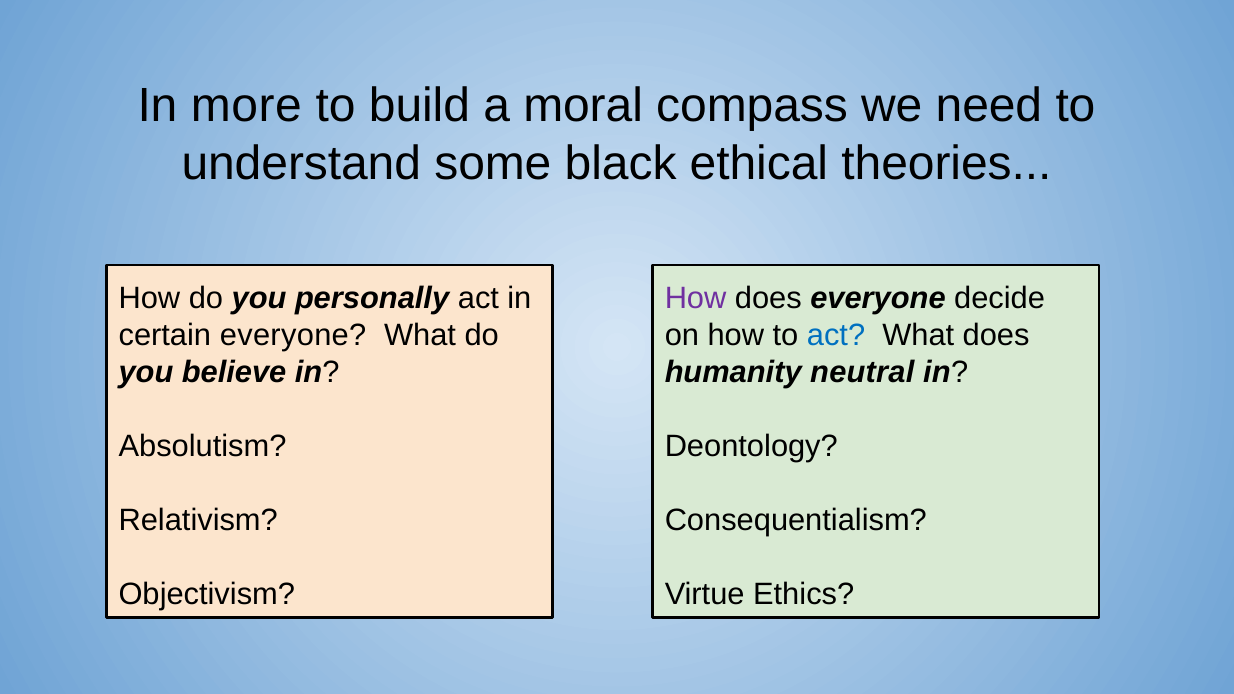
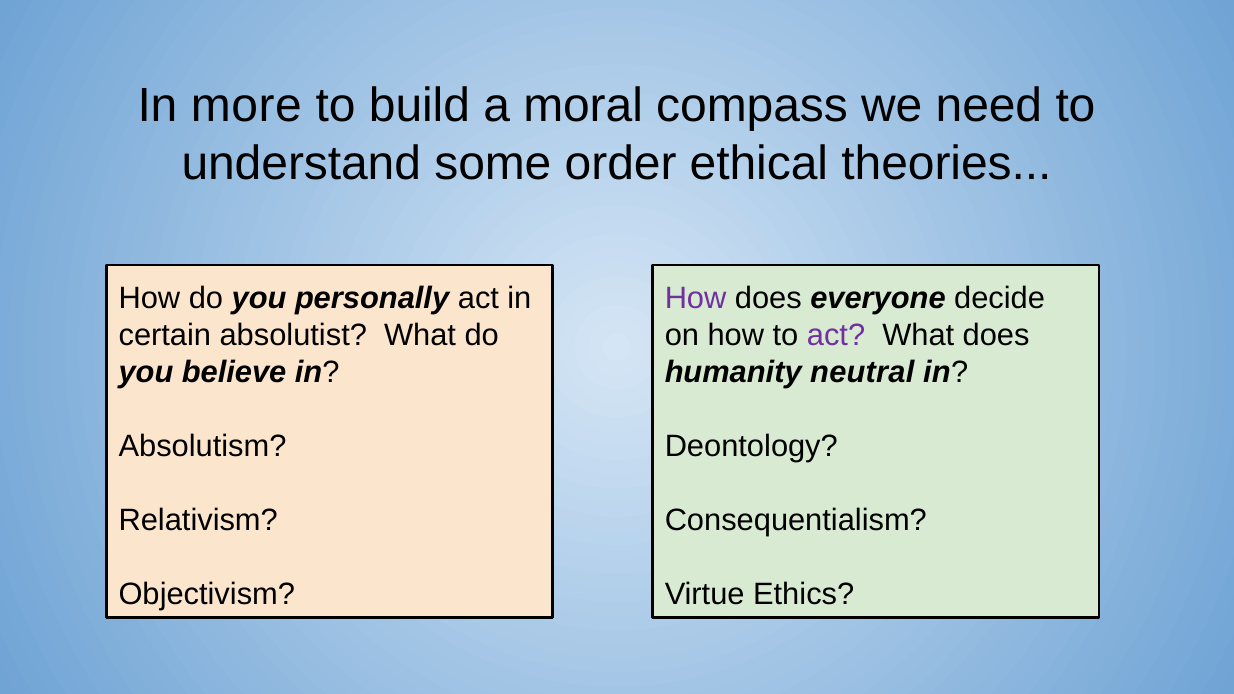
black: black -> order (621, 163)
certain everyone: everyone -> absolutist (293, 335)
act colour: blue -> purple (836, 335)
